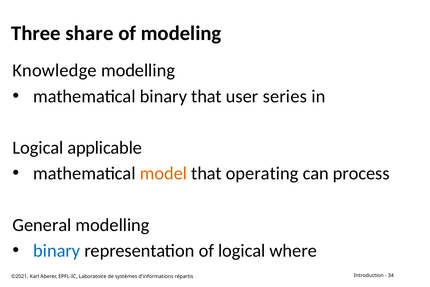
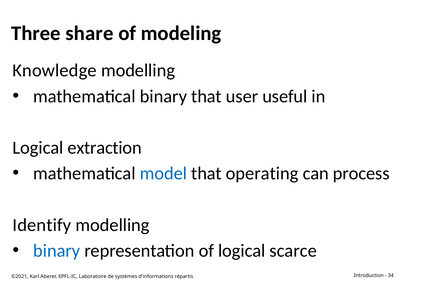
series: series -> useful (285, 96)
applicable: applicable -> extraction (105, 148)
model colour: orange -> blue (163, 173)
General: General -> Identify (42, 225)
where: where -> scarce (293, 251)
